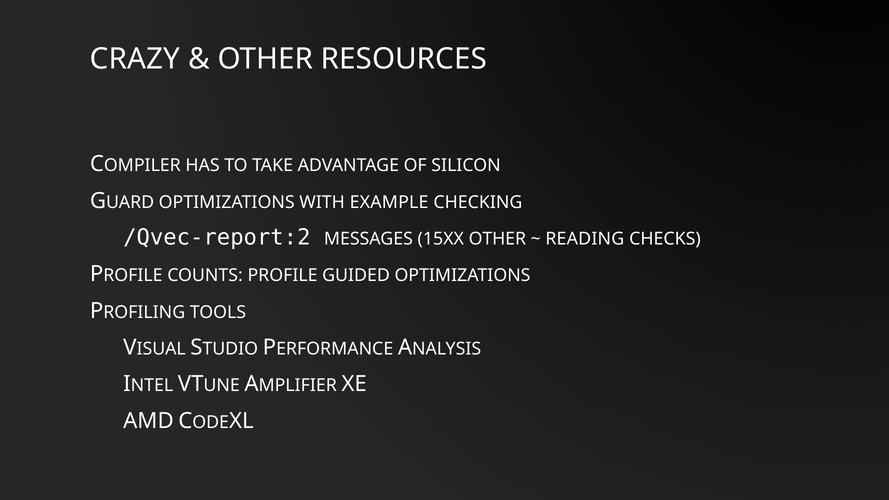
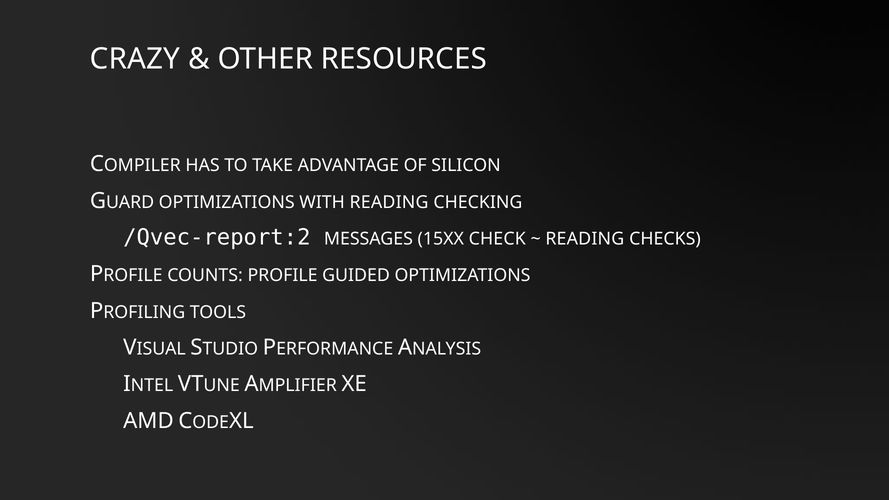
WITH EXAMPLE: EXAMPLE -> READING (389, 202)
15XX OTHER: OTHER -> CHECK (497, 239)
